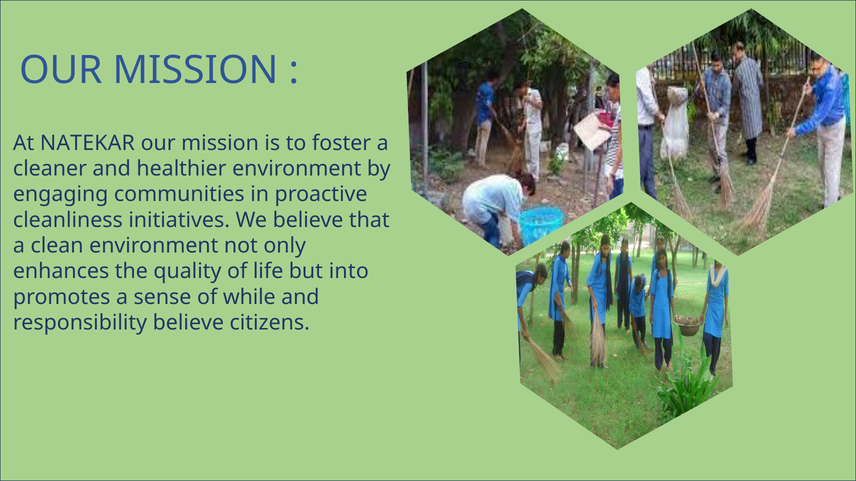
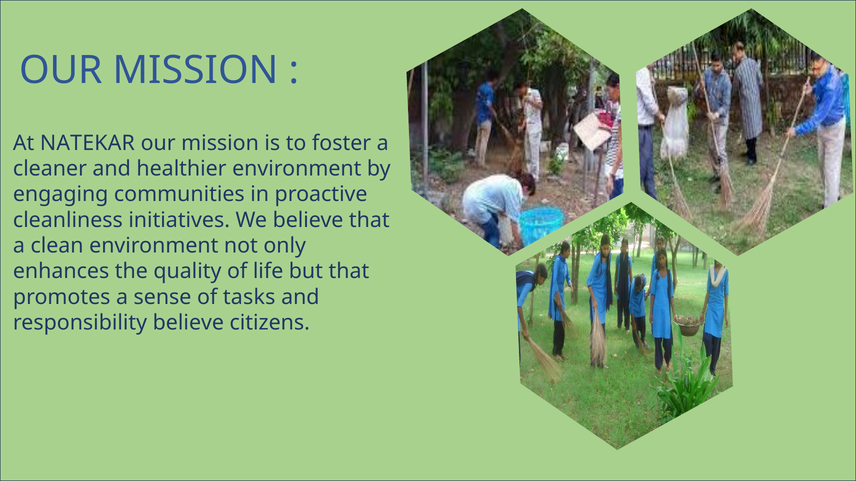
but into: into -> that (349, 272)
while: while -> tasks (249, 297)
